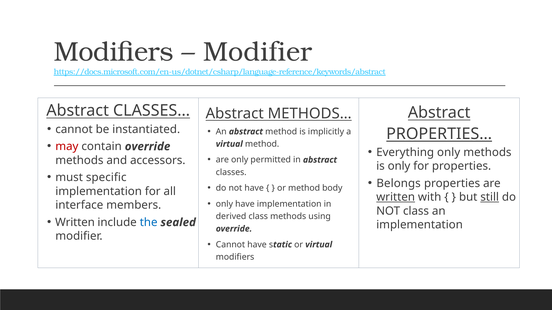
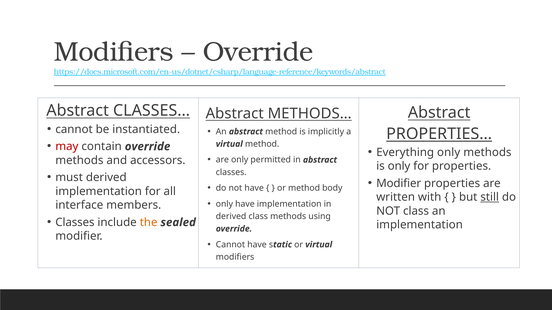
Modifier: Modifier -> Override (258, 52)
must specific: specific -> derived (106, 178)
Belongs: Belongs -> Modifier (399, 184)
written underline: present -> none (396, 197)
Written: Written -> Classes (75, 223)
the colour: blue -> orange (149, 223)
